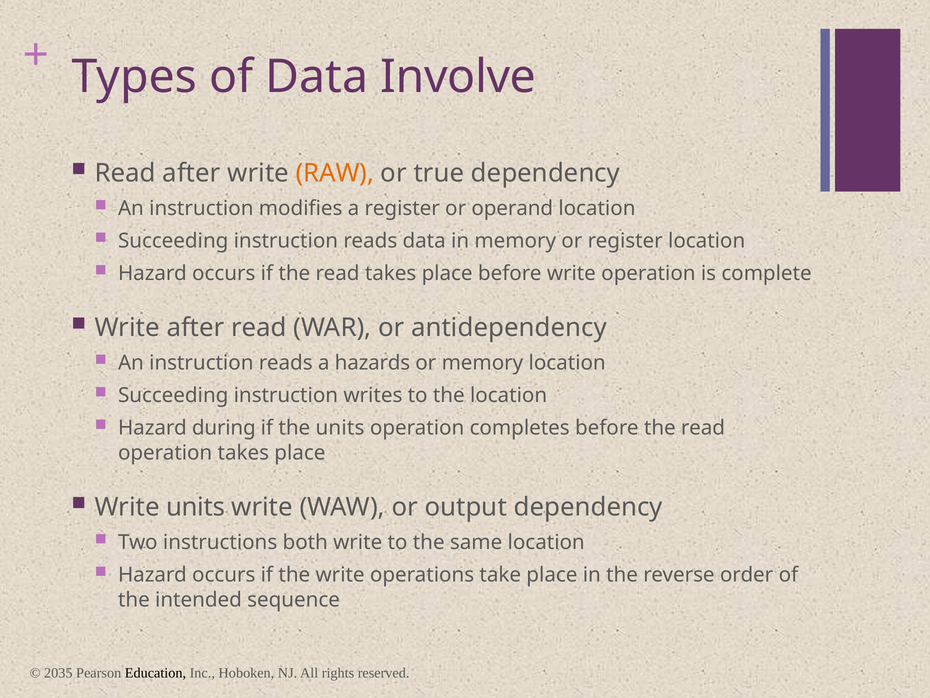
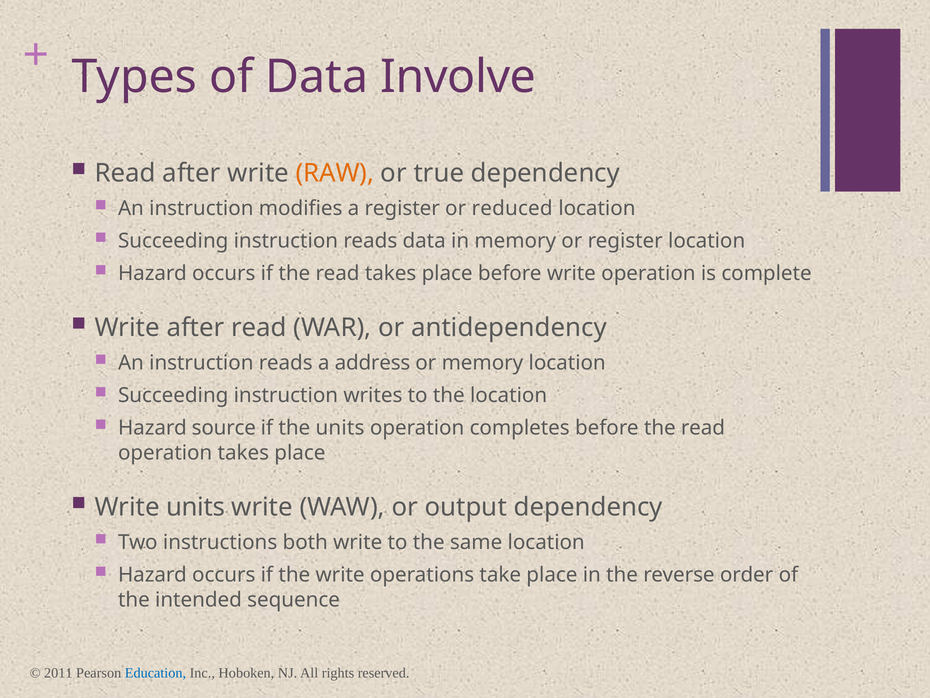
operand: operand -> reduced (512, 208)
hazards: hazards -> address (372, 363)
during: during -> source (224, 428)
2035: 2035 -> 2011 (58, 673)
Education colour: black -> blue (155, 673)
